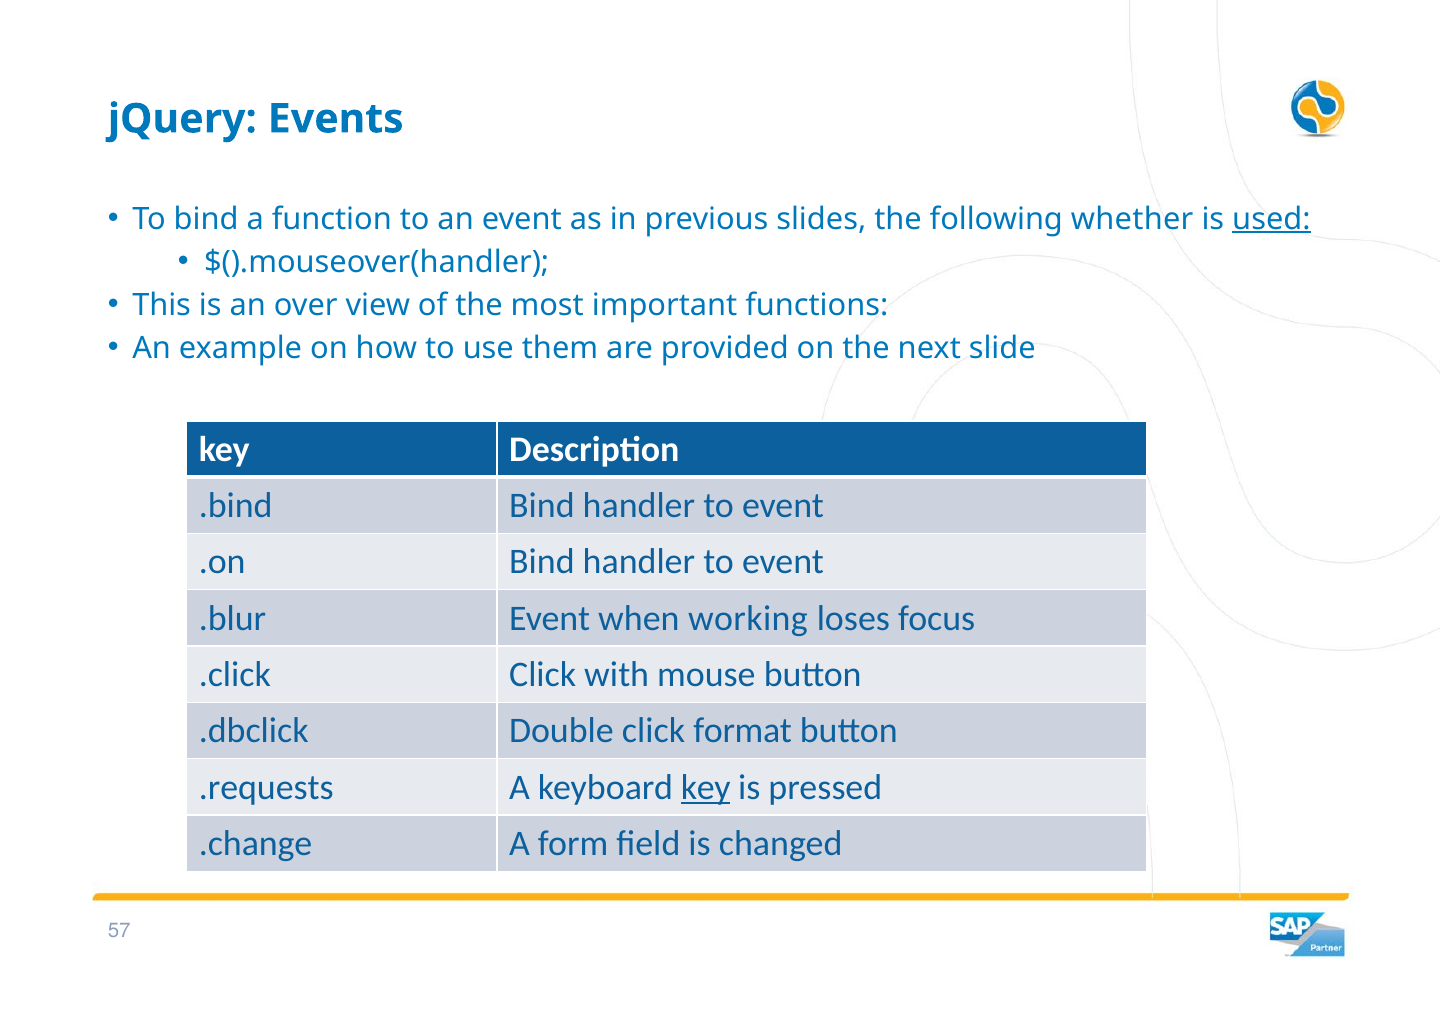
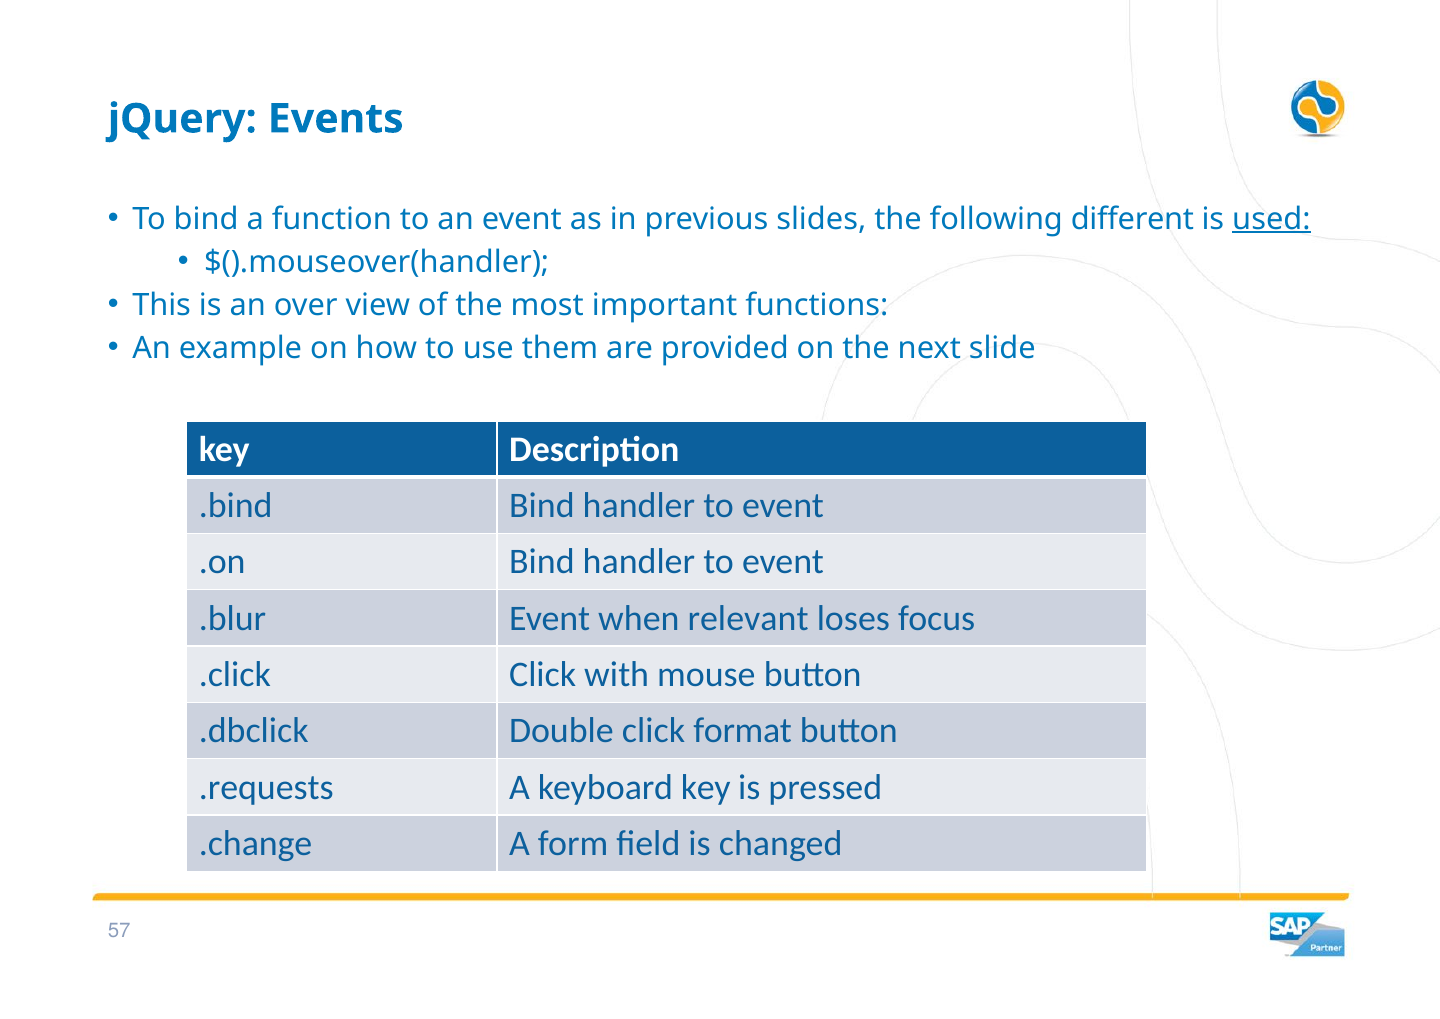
whether: whether -> different (1132, 219)
working: working -> relevant (748, 618)
key underline: present -> none (706, 787)
